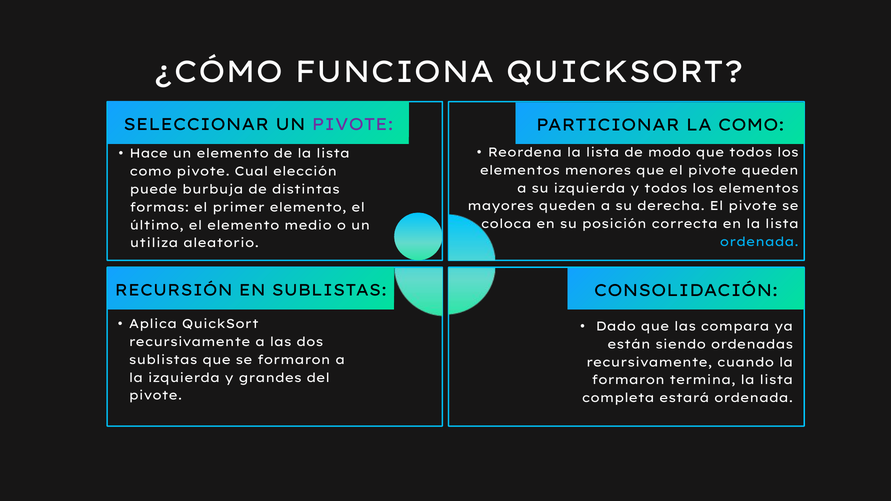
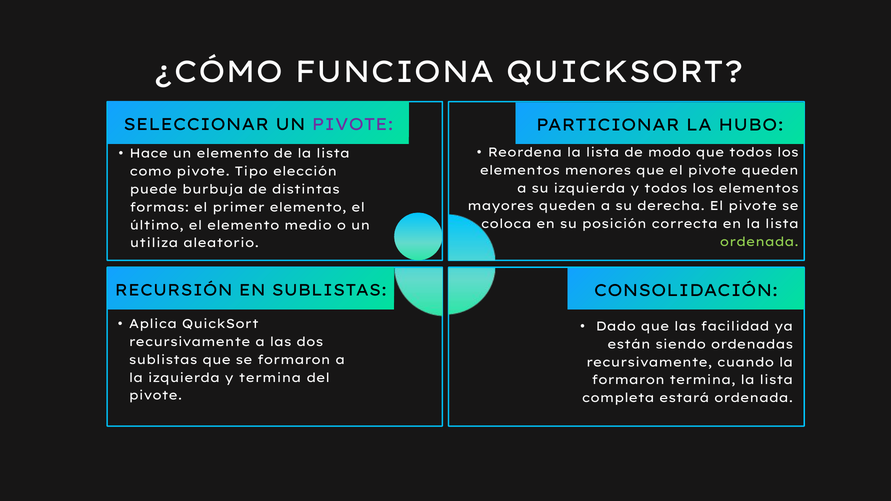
LA COMO: COMO -> HUBO (751, 125)
Cual: Cual -> Tipo (251, 172)
ordenada colour: light blue -> light green (759, 242)
compara: compara -> facilidad (735, 327)
y grandes: grandes -> termina (270, 378)
